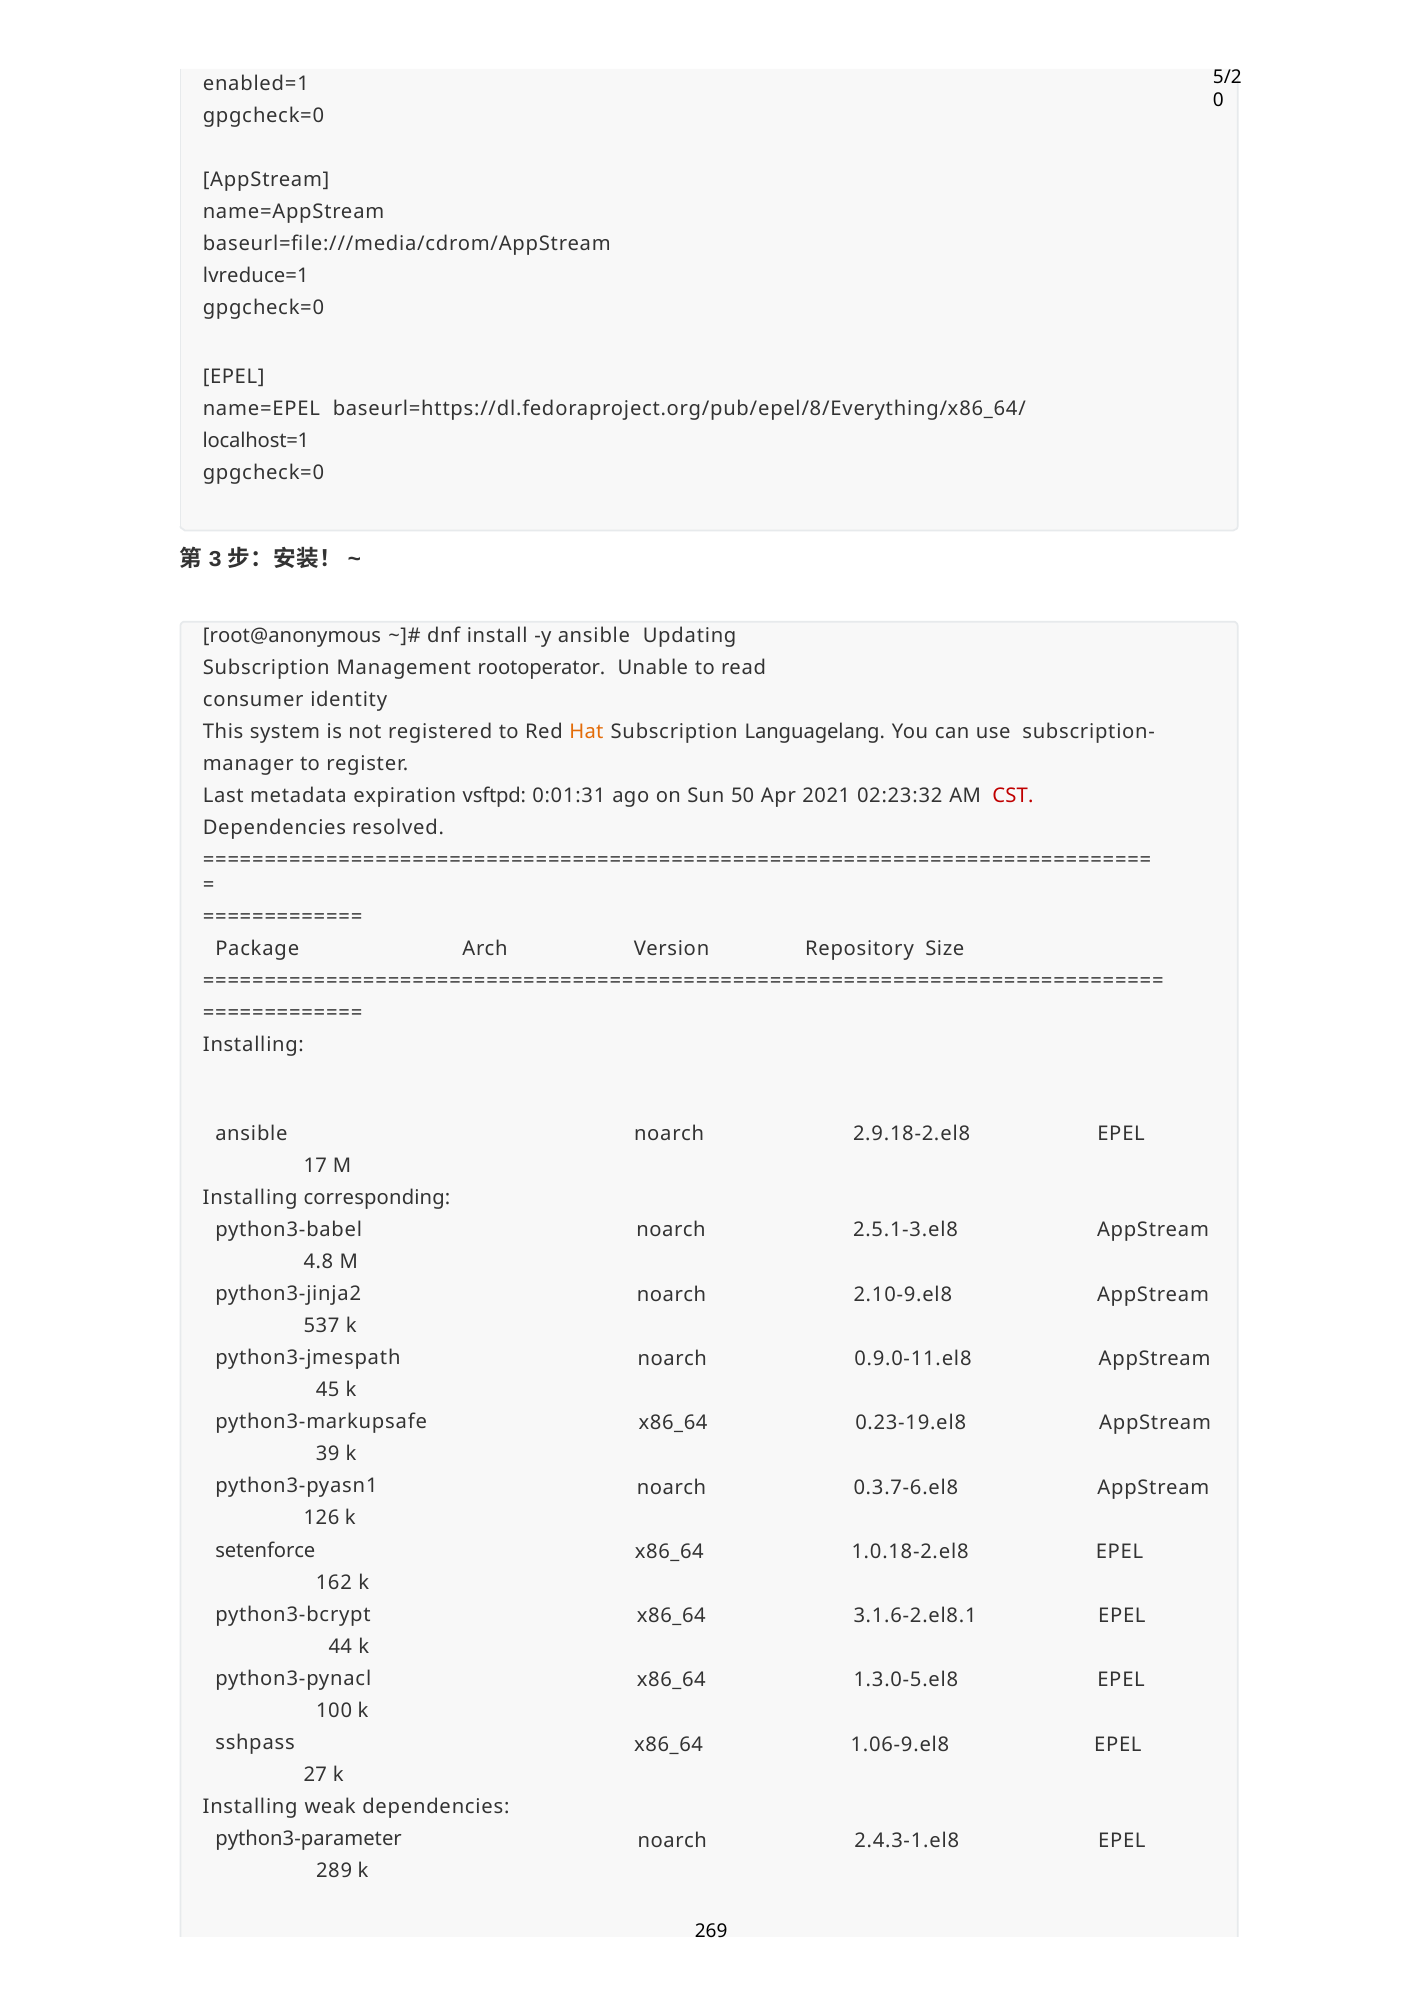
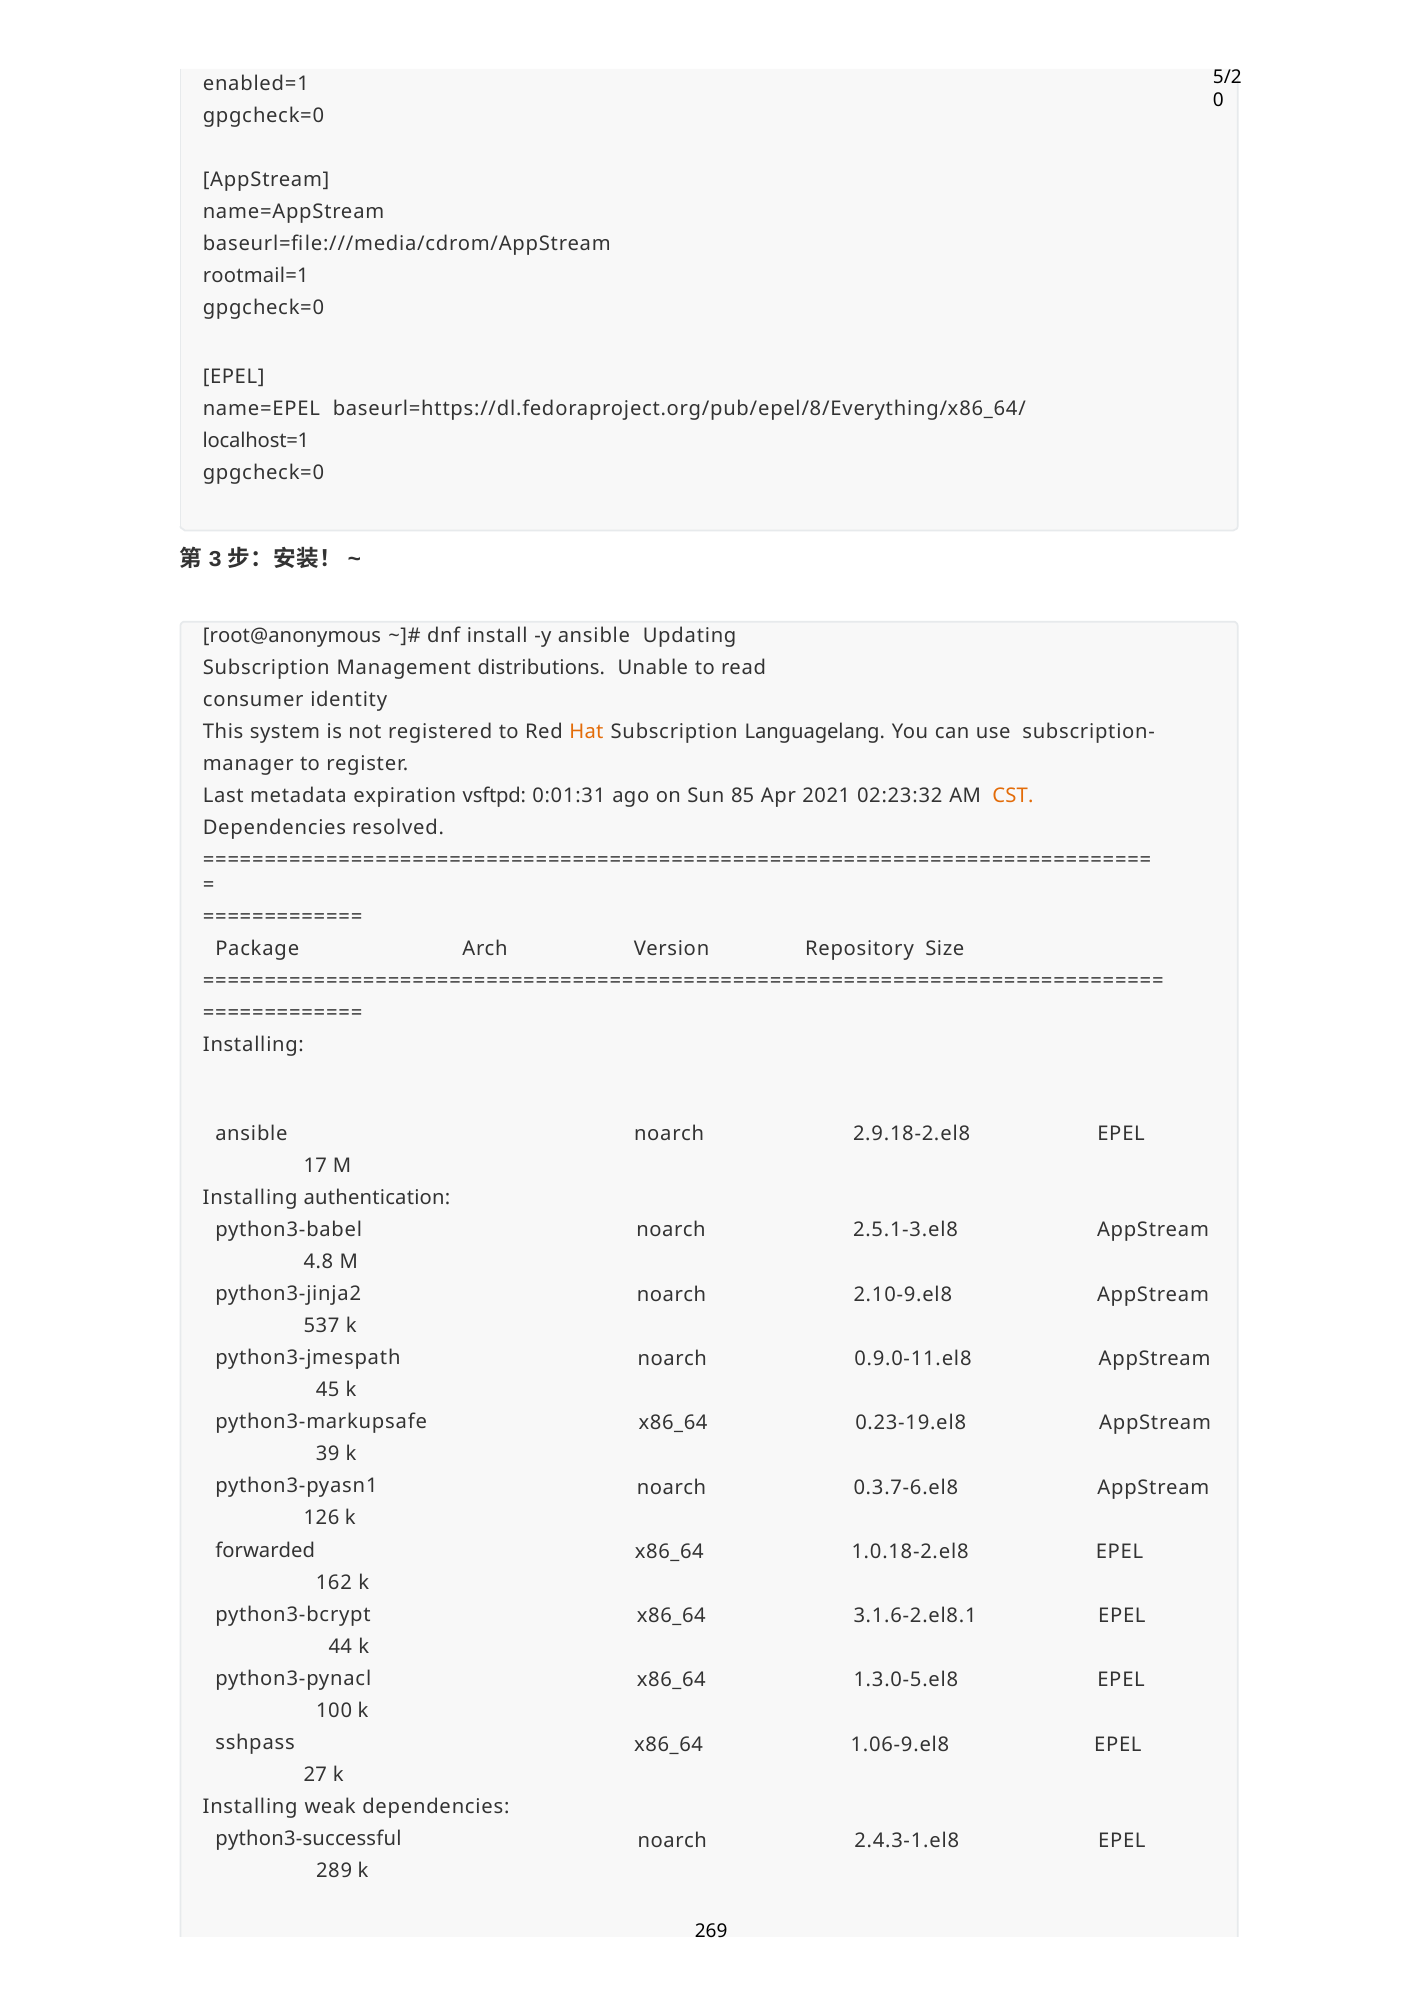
lvreduce=1: lvreduce=1 -> rootmail=1 (256, 276)
rootoperator: rootoperator -> distributions (541, 668)
50: 50 -> 85 (743, 796)
CST colour: red -> orange (1013, 796)
corresponding: corresponding -> authentication (377, 1198)
setenforce: setenforce -> forwarded (265, 1550)
python3-parameter: python3-parameter -> python3-successful (308, 1839)
